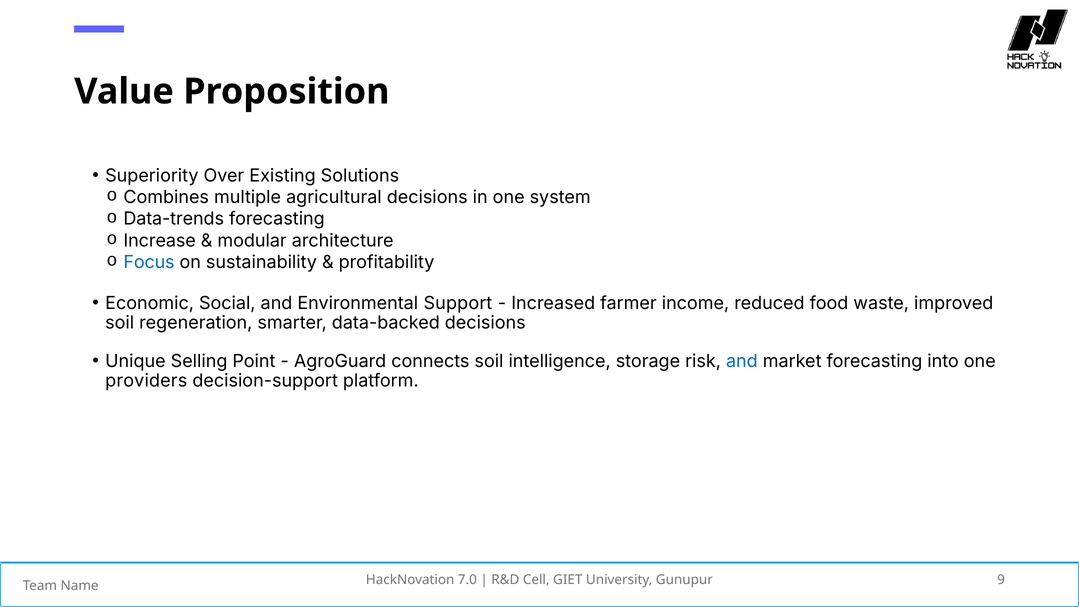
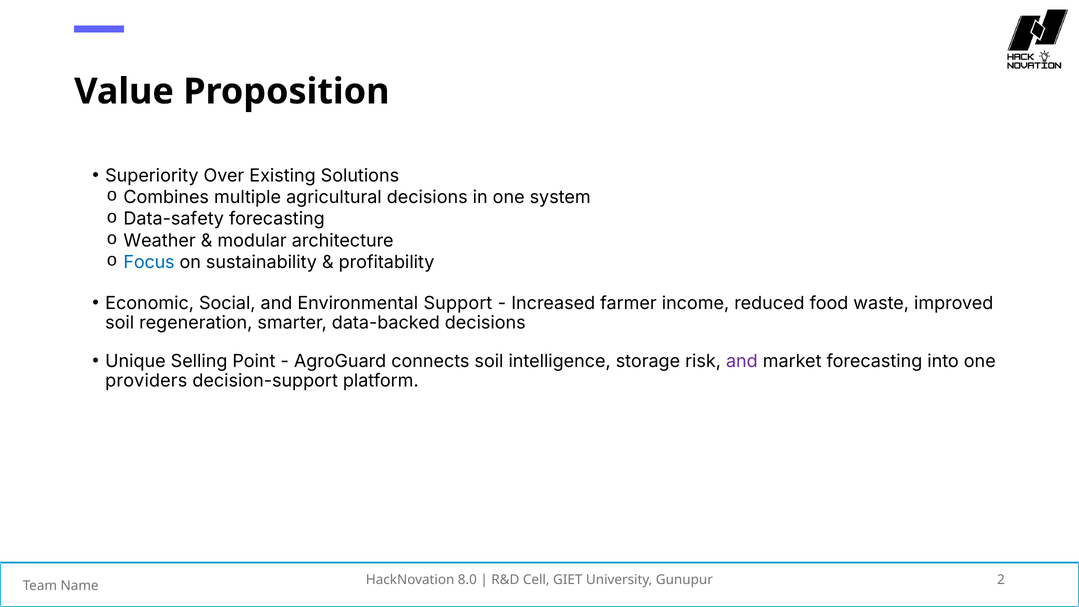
Data-trends: Data-trends -> Data-safety (174, 219)
Increase: Increase -> Weather (160, 241)
and colour: blue -> purple (742, 361)
7.0: 7.0 -> 8.0 (467, 580)
9: 9 -> 2 (1001, 580)
